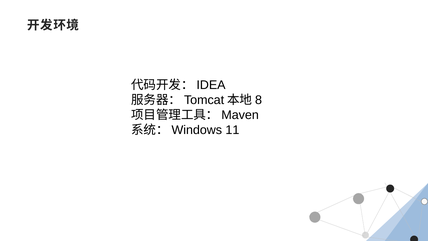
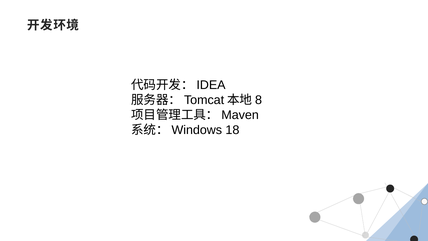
11: 11 -> 18 (232, 130)
